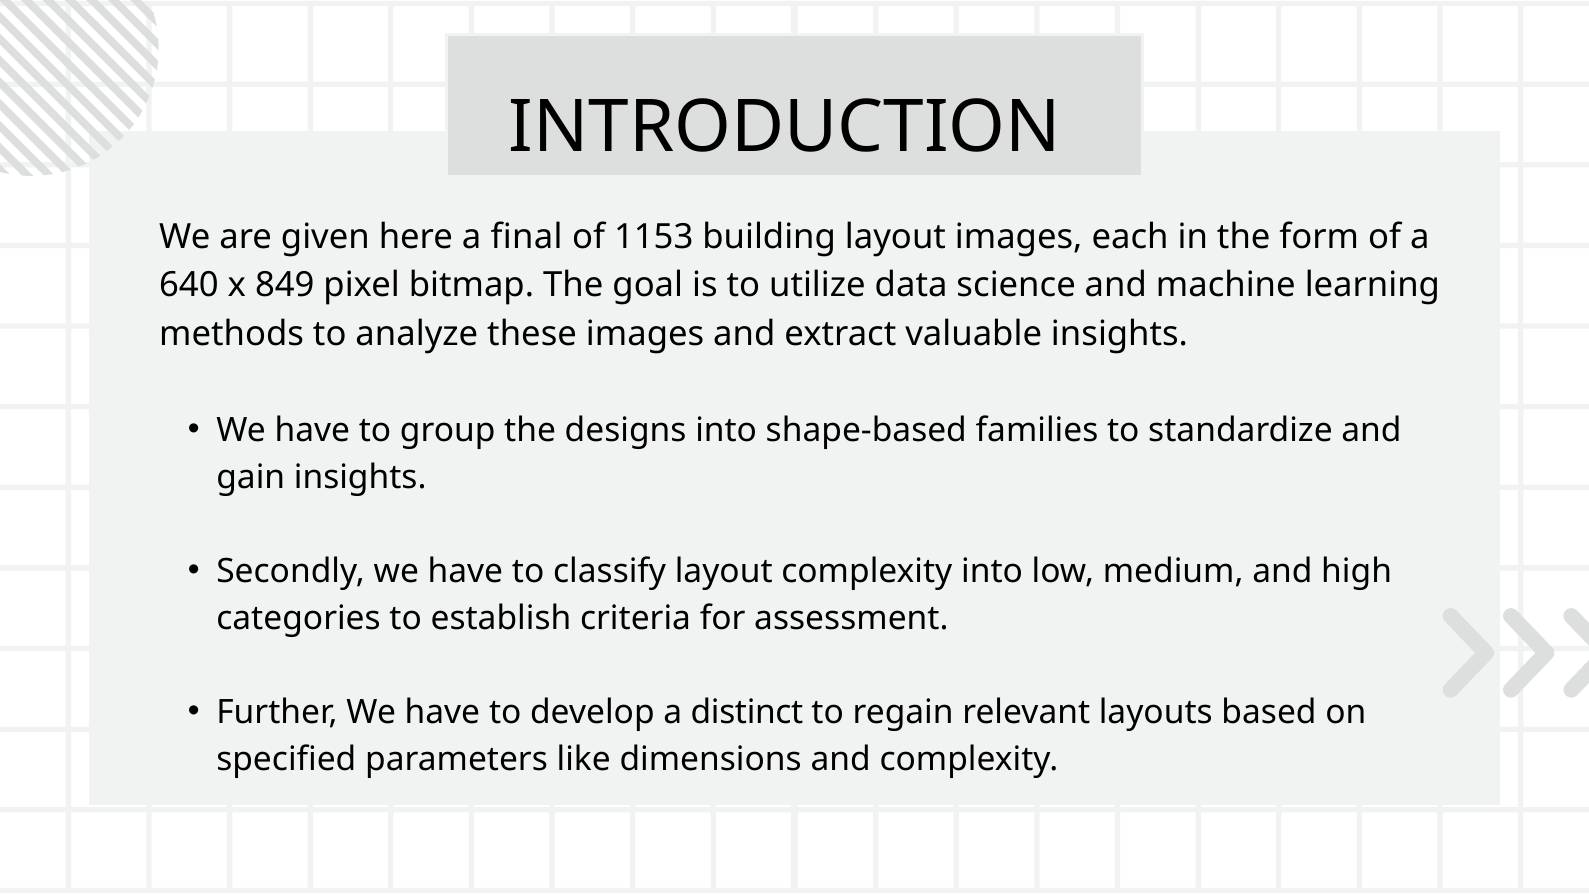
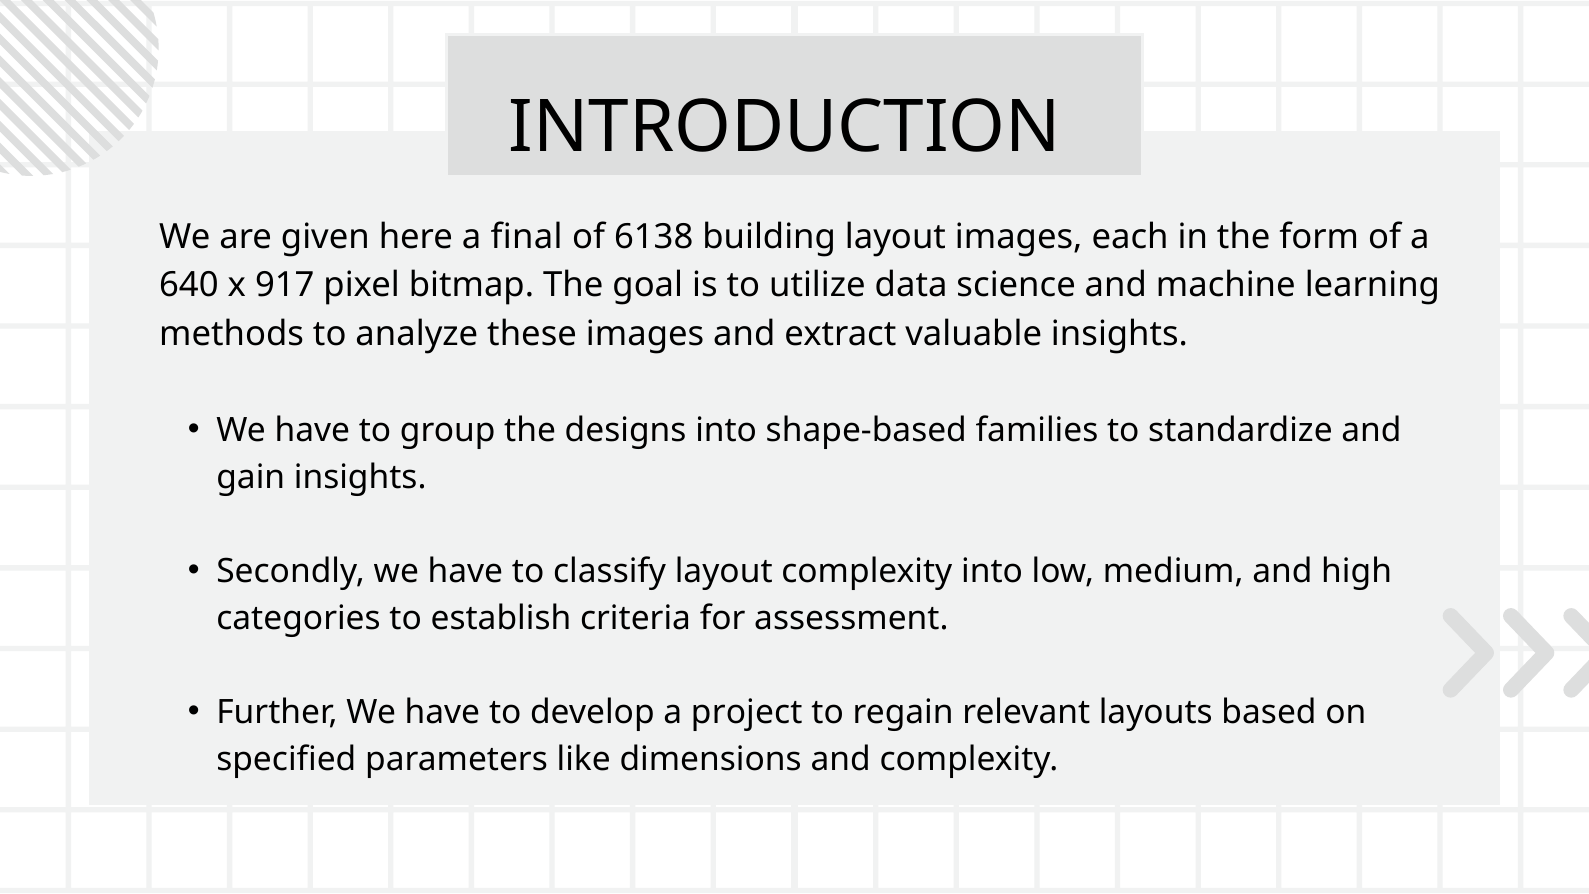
1153: 1153 -> 6138 (654, 237)
849: 849 -> 917 (285, 285)
distinct: distinct -> project (747, 712)
